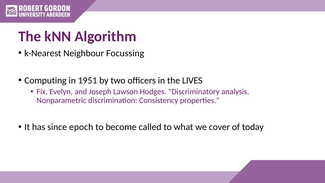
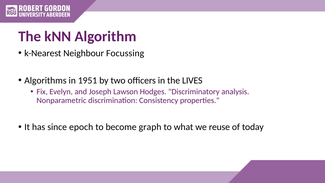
Computing: Computing -> Algorithms (45, 80)
called: called -> graph (150, 127)
cover: cover -> reuse (219, 127)
